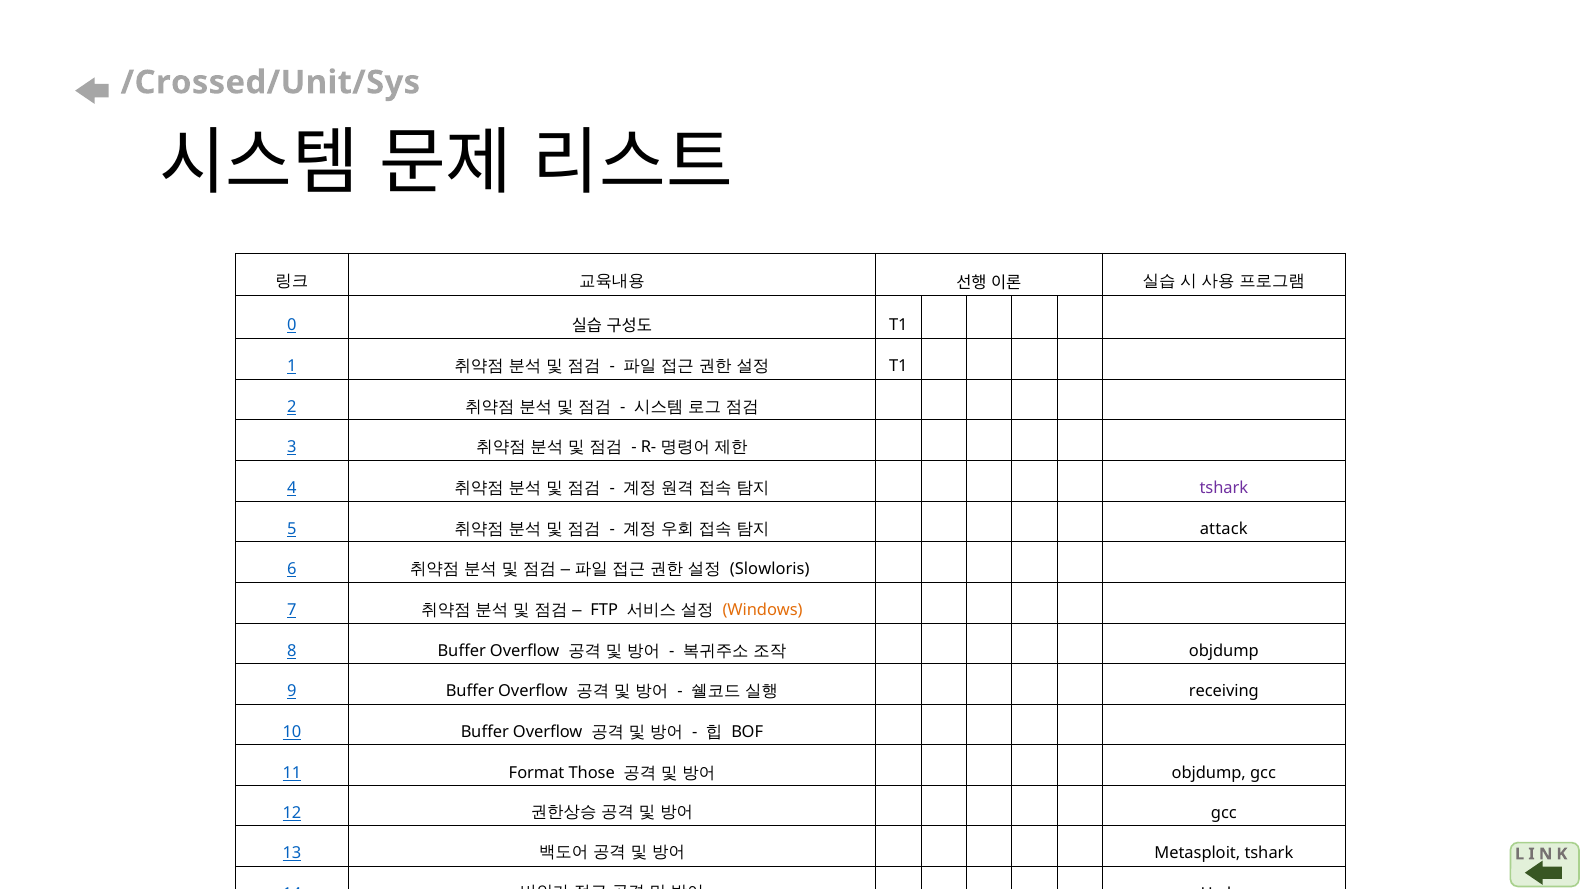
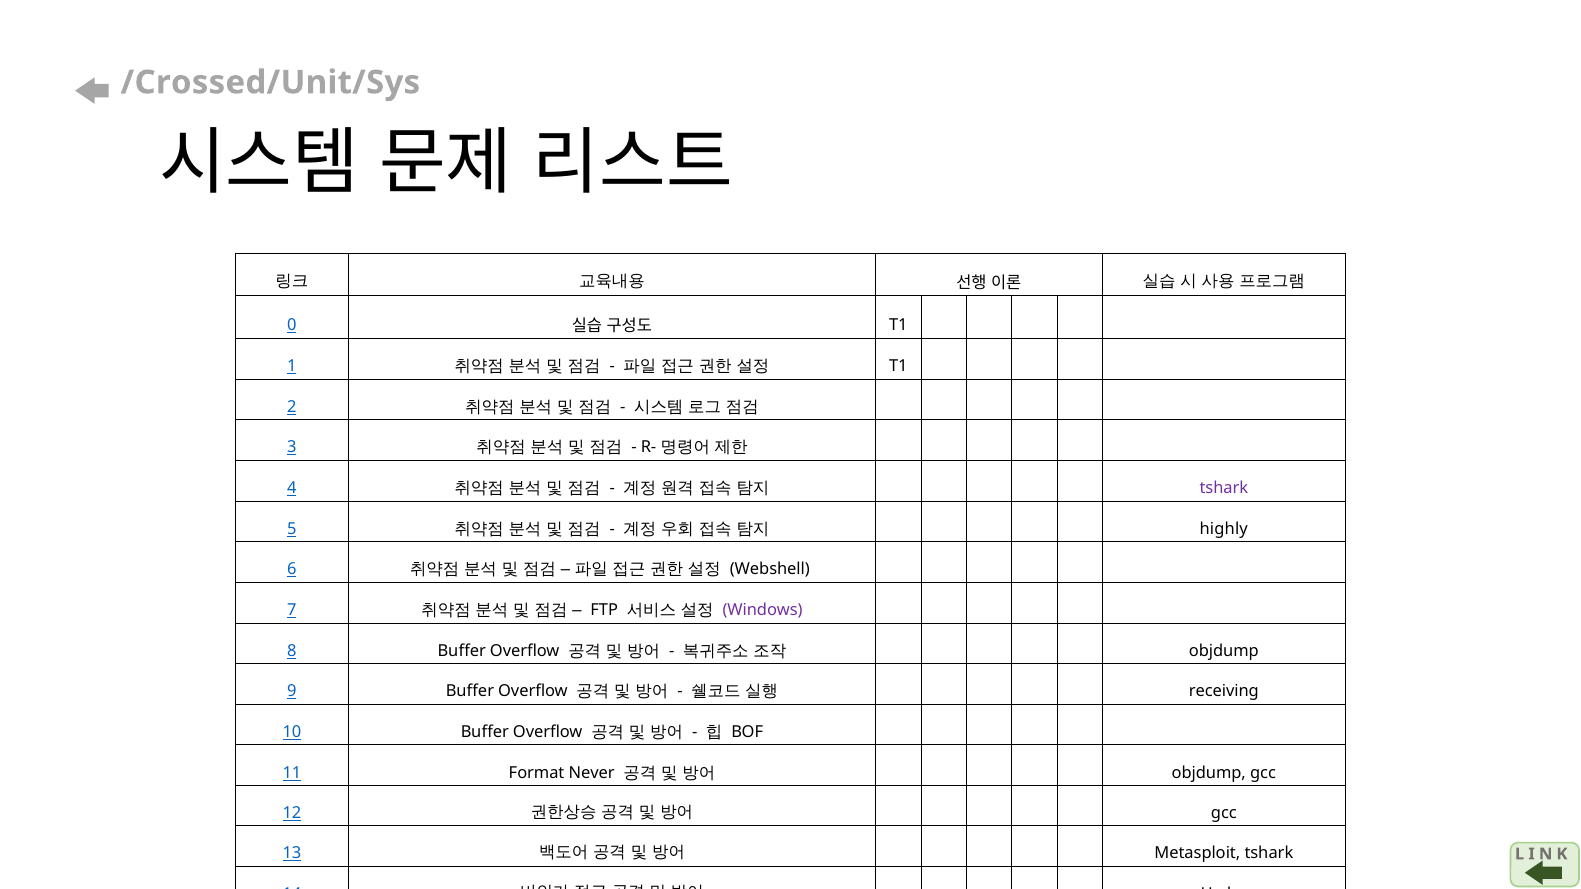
attack: attack -> highly (1224, 529)
Slowloris: Slowloris -> Webshell (770, 570)
Windows colour: orange -> purple (763, 610)
Those: Those -> Never (592, 773)
